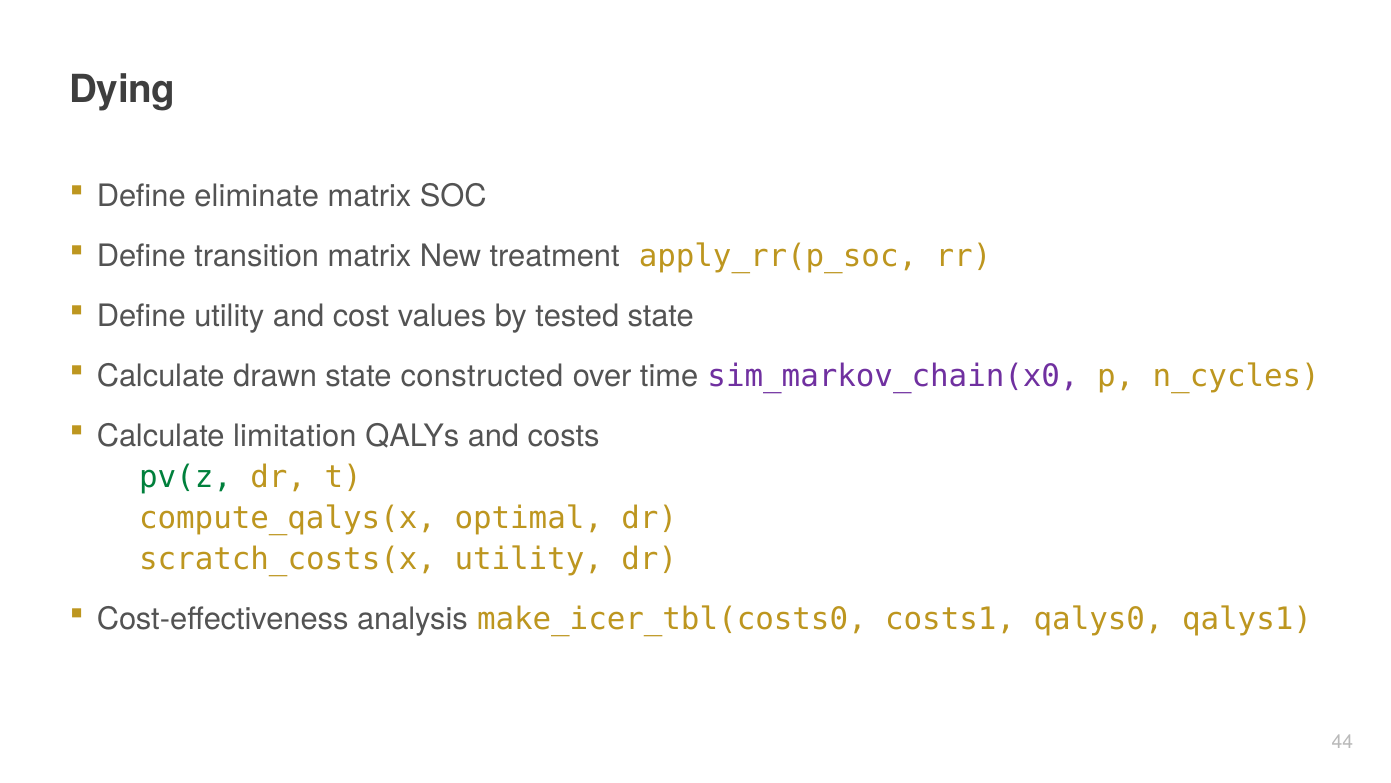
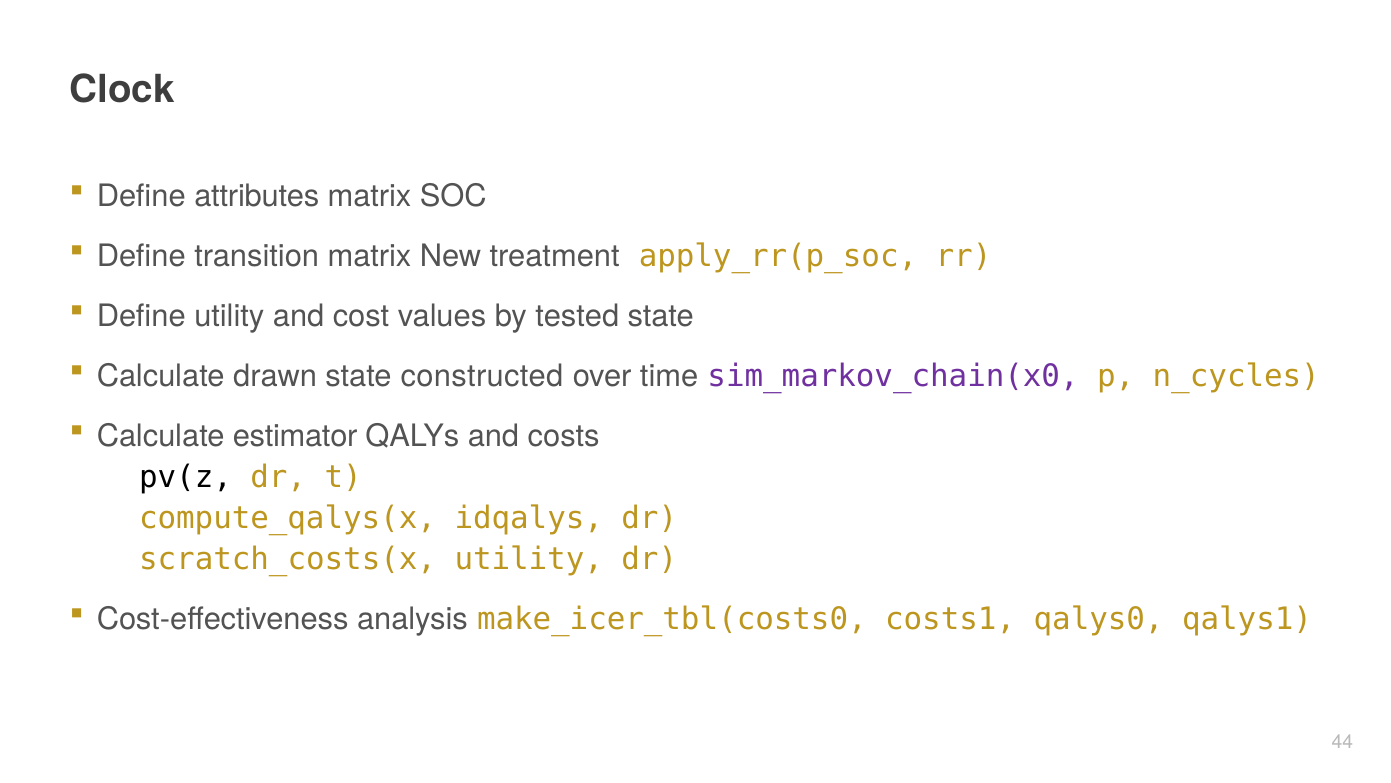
Dying: Dying -> Clock (122, 90)
eliminate: eliminate -> attributes (257, 196)
limitation: limitation -> estimator (295, 436)
pv(z colour: green -> black (186, 477)
optimal: optimal -> idqalys (529, 518)
